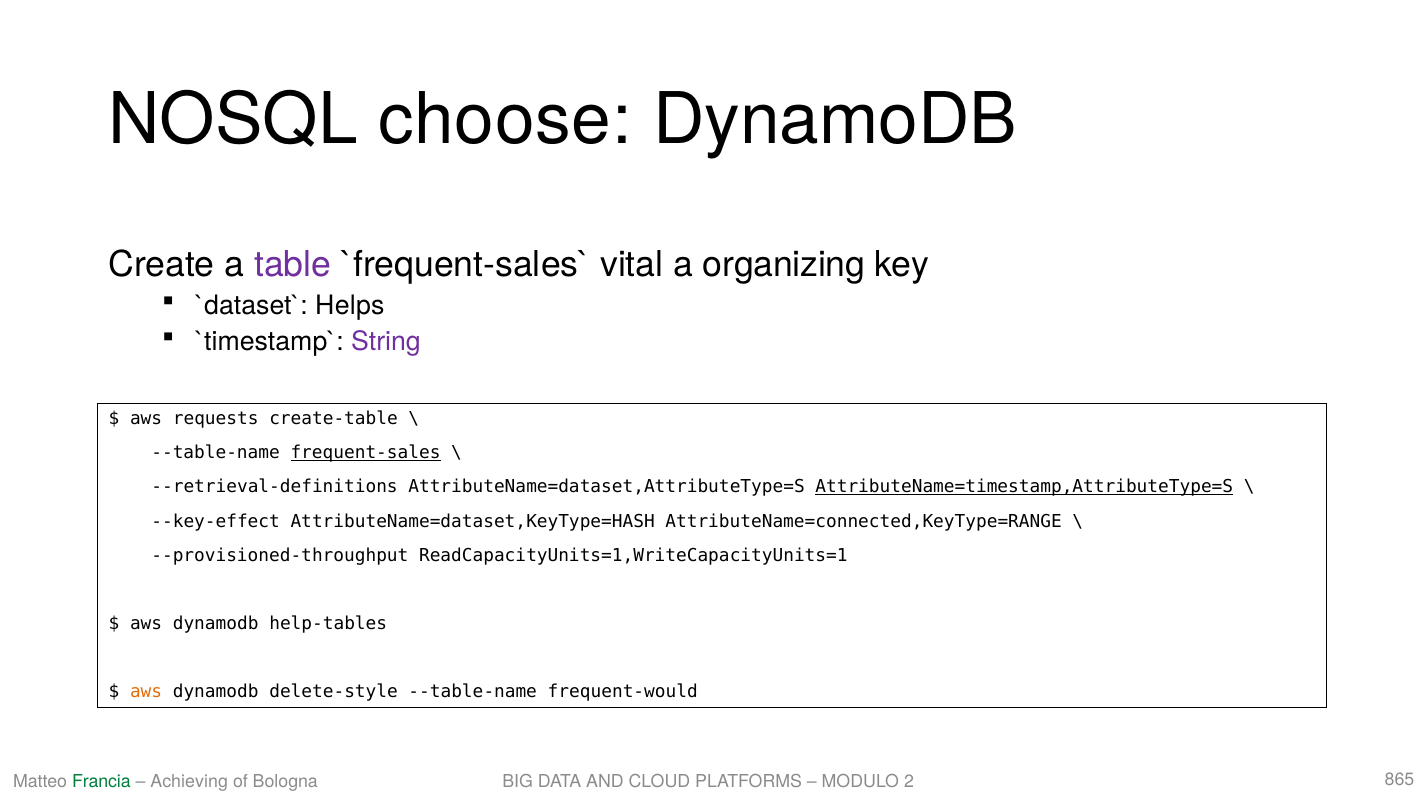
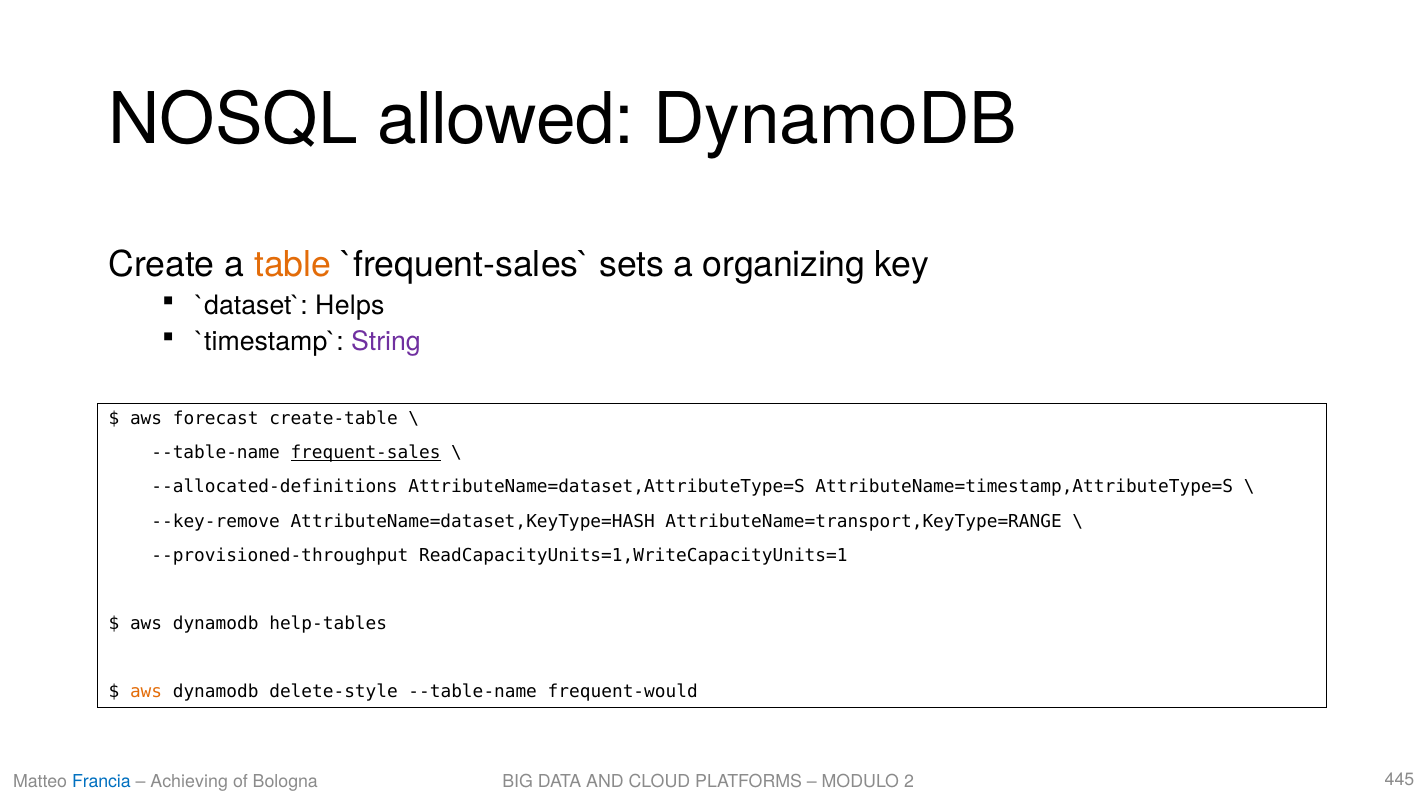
choose: choose -> allowed (506, 120)
table colour: purple -> orange (293, 264)
vital: vital -> sets (632, 264)
requests: requests -> forecast (216, 419)
--retrieval-definitions: --retrieval-definitions -> --allocated-definitions (275, 487)
AttributeName=timestamp,AttributeType=S underline: present -> none (1024, 487)
--key-effect: --key-effect -> --key-remove (216, 521)
AttributeName=connected,KeyType=RANGE: AttributeName=connected,KeyType=RANGE -> AttributeName=transport,KeyType=RANGE (864, 521)
Francia colour: green -> blue (101, 781)
865: 865 -> 445 (1400, 779)
